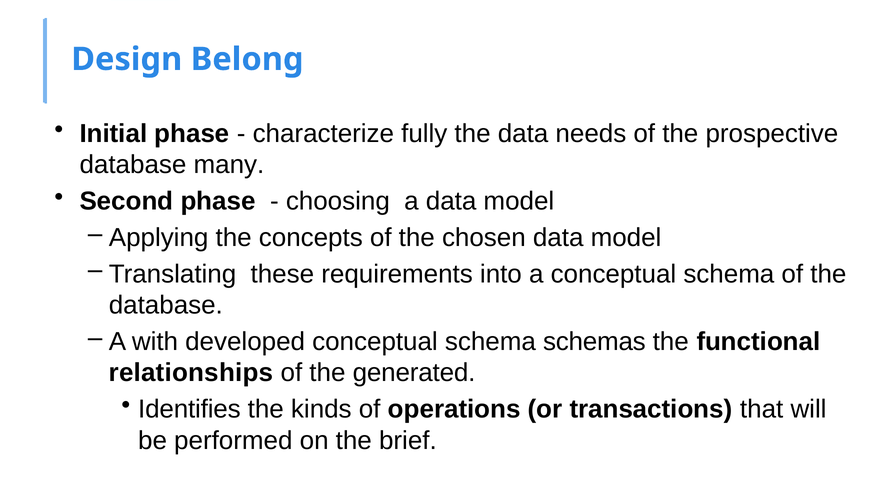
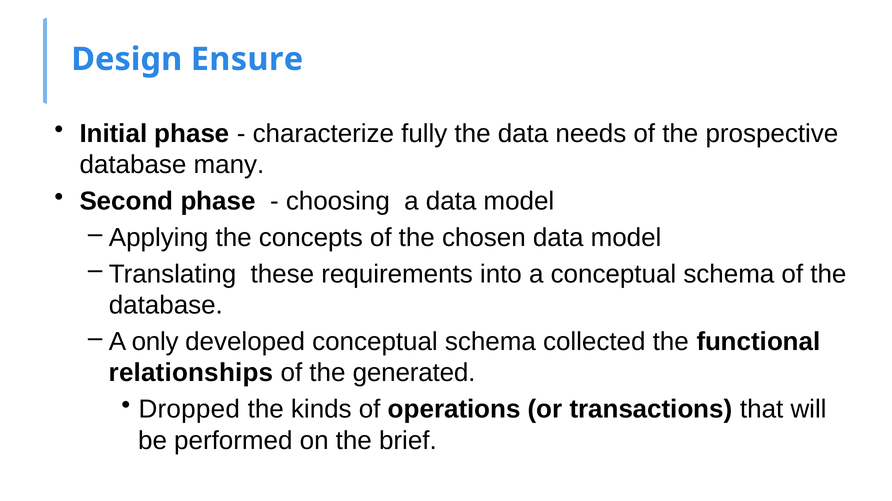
Belong: Belong -> Ensure (247, 59)
with: with -> only (155, 342)
schemas: schemas -> collected (594, 342)
Identifies: Identifies -> Dropped (189, 410)
